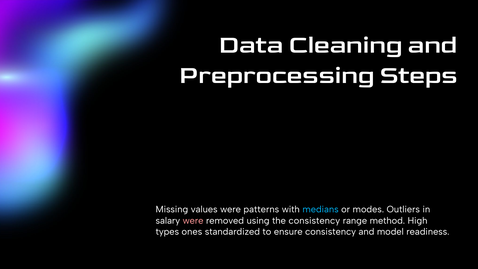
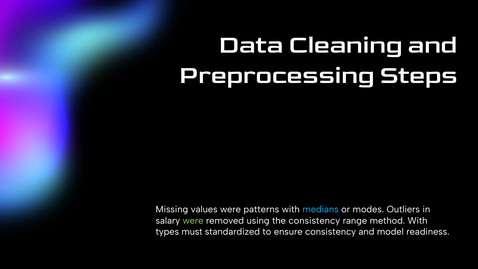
were colour: pink -> light green (193, 221)
method High: High -> With (418, 221)
ones: ones -> must (192, 232)
